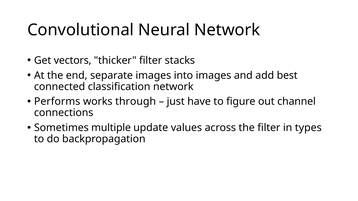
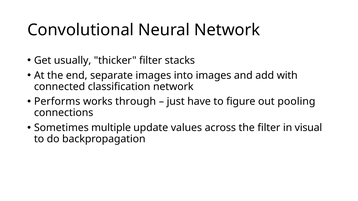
vectors: vectors -> usually (73, 61)
best: best -> with (287, 75)
channel: channel -> pooling (296, 102)
types: types -> visual (308, 128)
